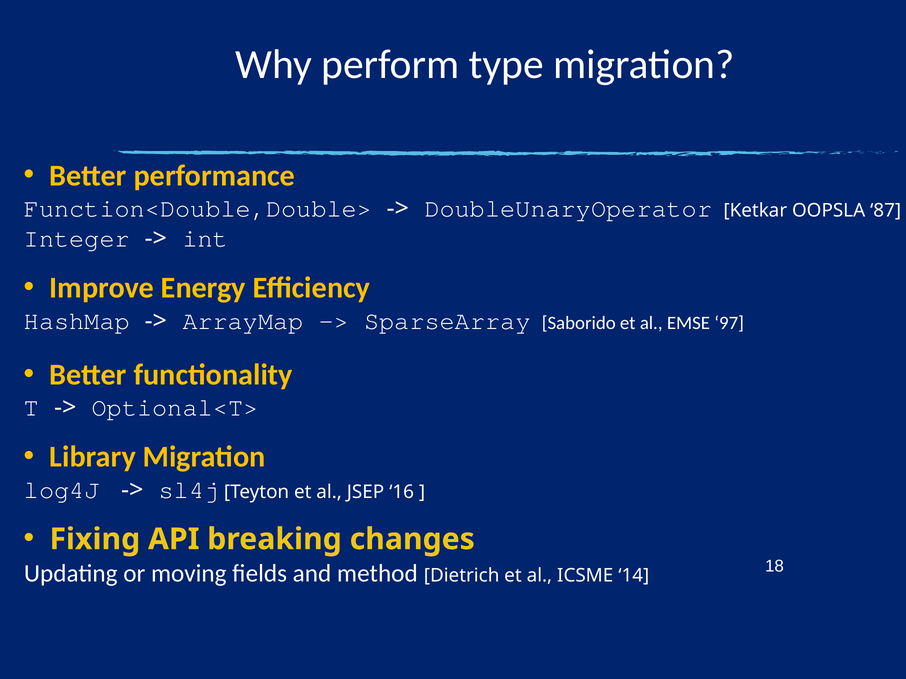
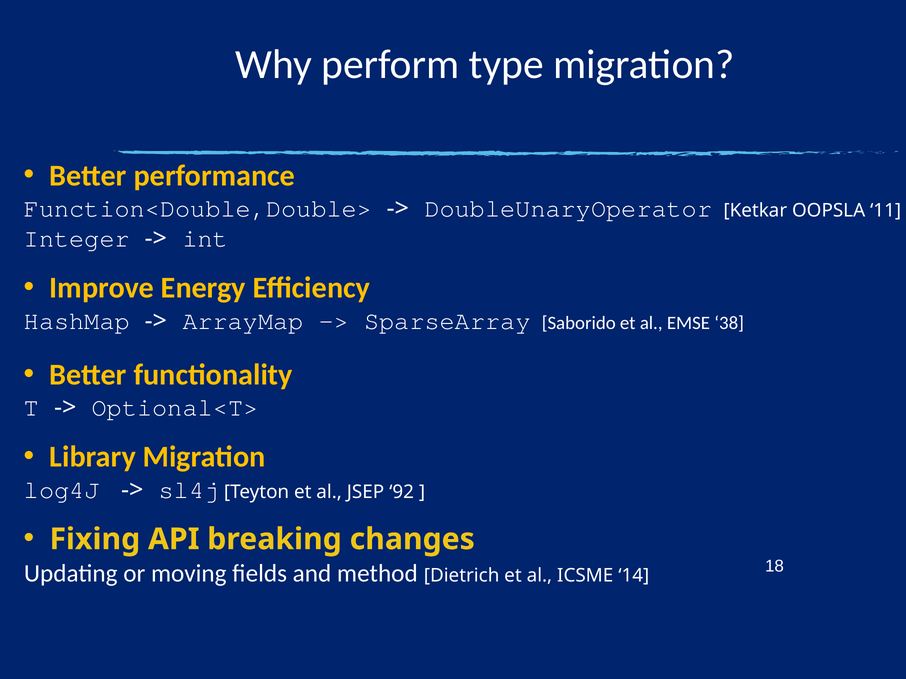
87: 87 -> 11 (886, 211)
97: 97 -> 38 (729, 323)
16: 16 -> 92 (402, 492)
